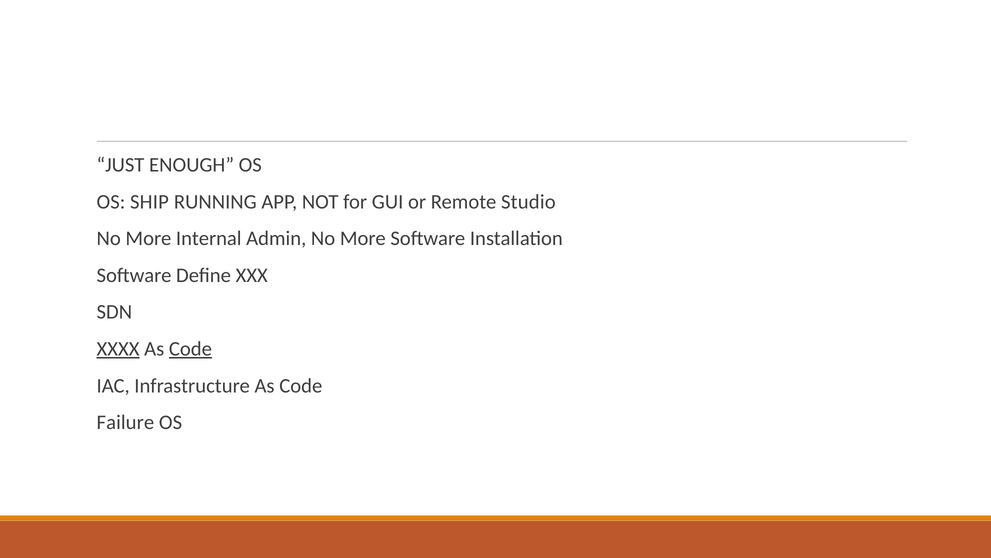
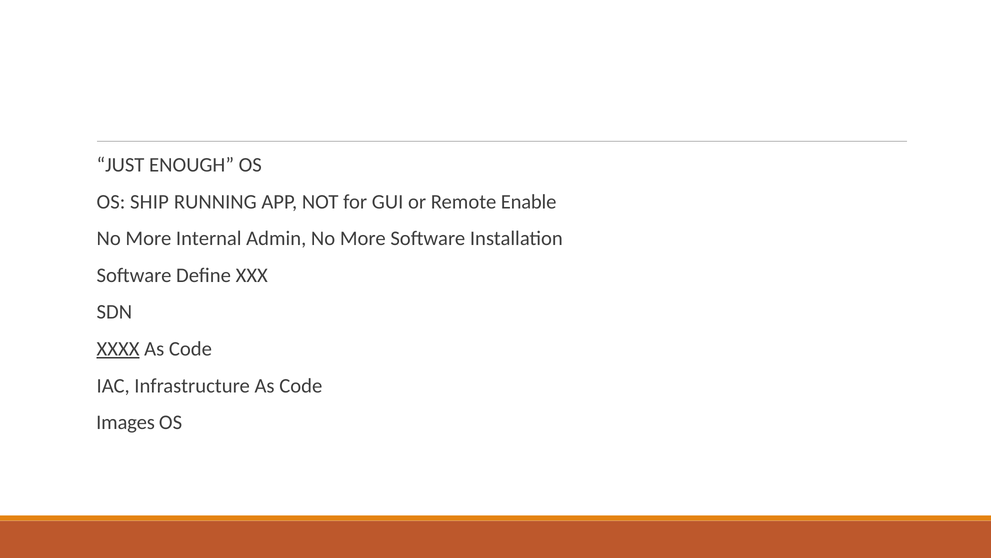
Studio: Studio -> Enable (529, 202)
Code underline: present -> none (190, 349)
Failure: Failure -> Images (126, 422)
